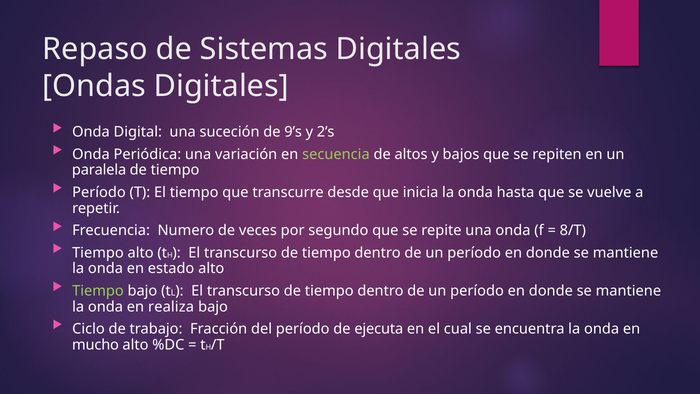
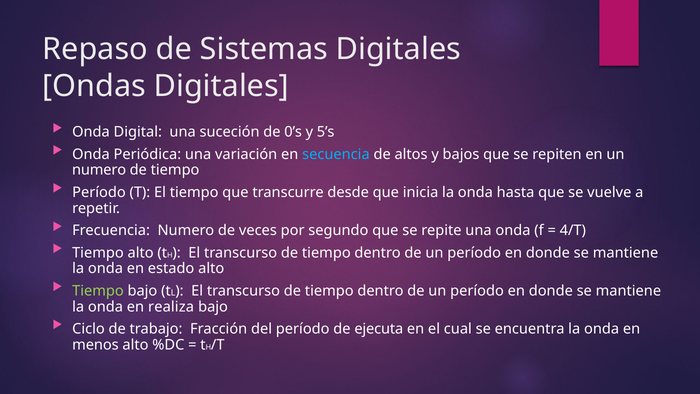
9’s: 9’s -> 0’s (293, 132)
2’s: 2’s -> 5’s (326, 132)
secuencia colour: light green -> light blue (336, 154)
paralela: paralela -> numero (99, 170)
8/T: 8/T -> 4/T (573, 230)
mucho: mucho -> menos (95, 345)
